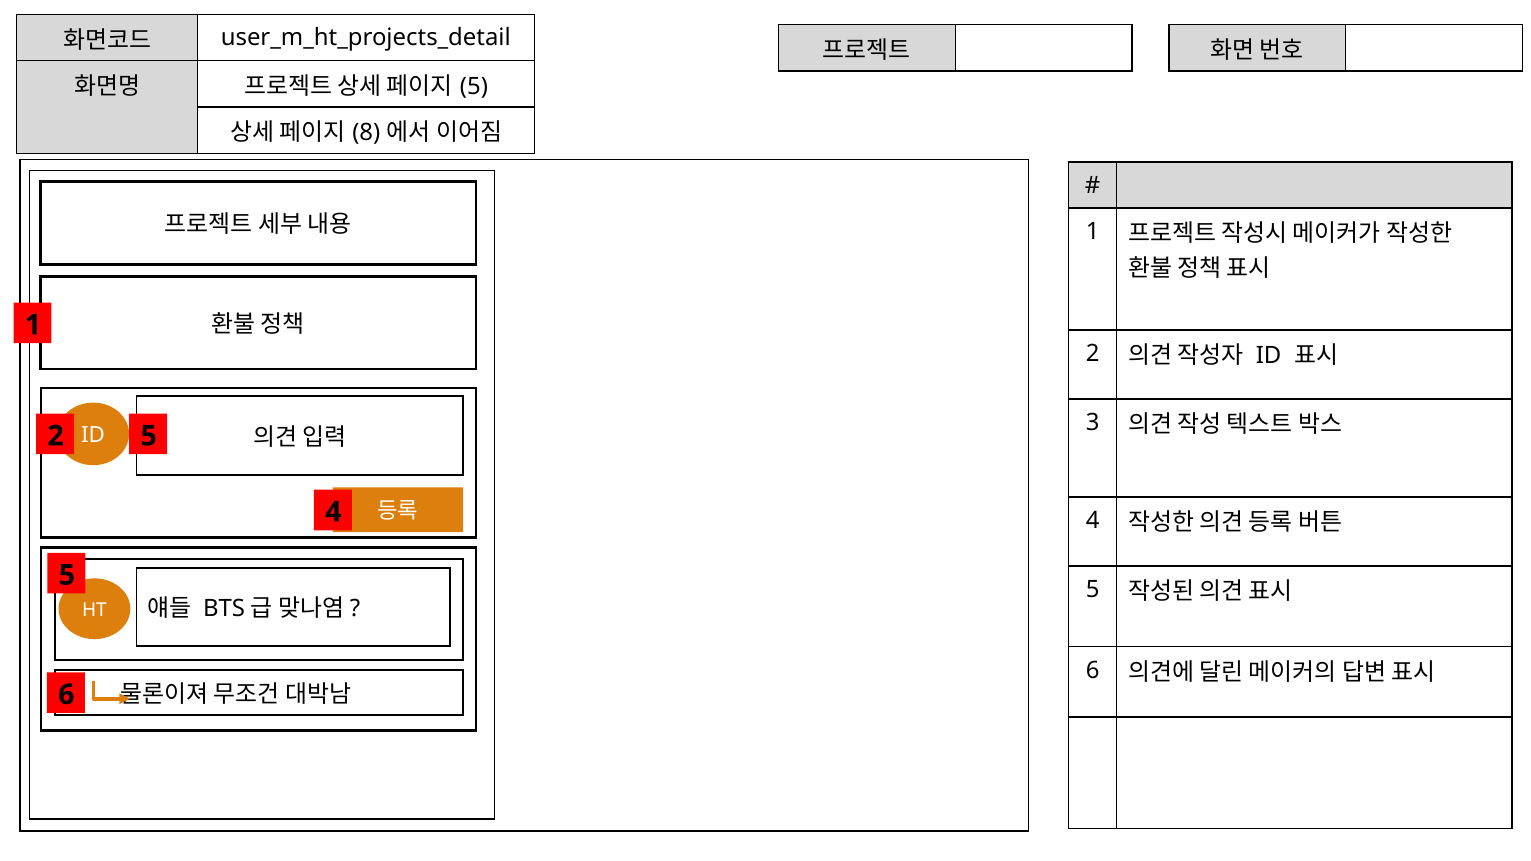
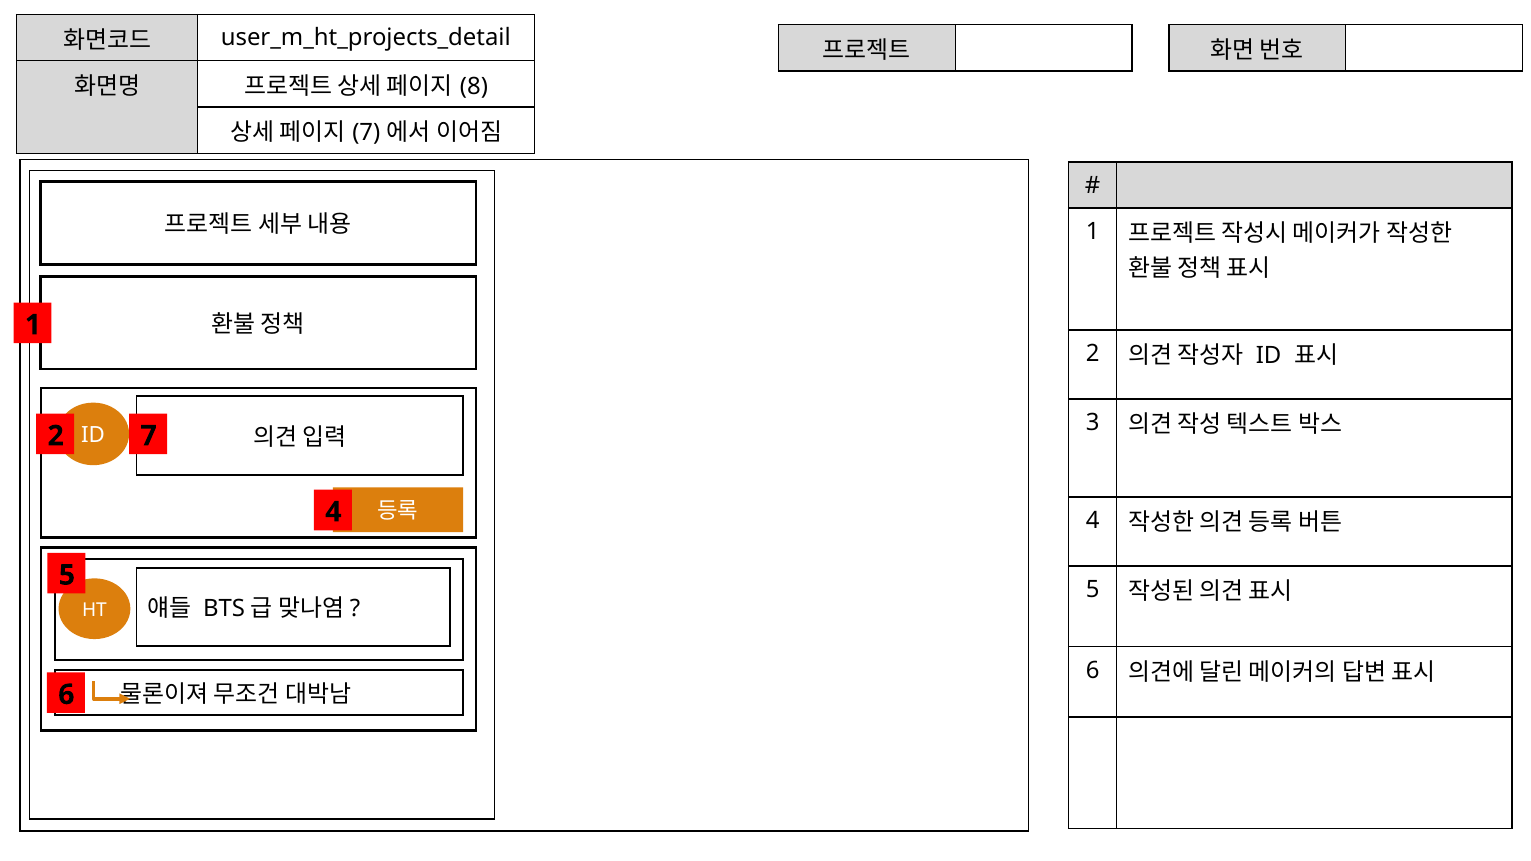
5: 5 -> 8 (474, 86)
8: 8 -> 7 (366, 133)
2 5: 5 -> 7 (149, 436)
